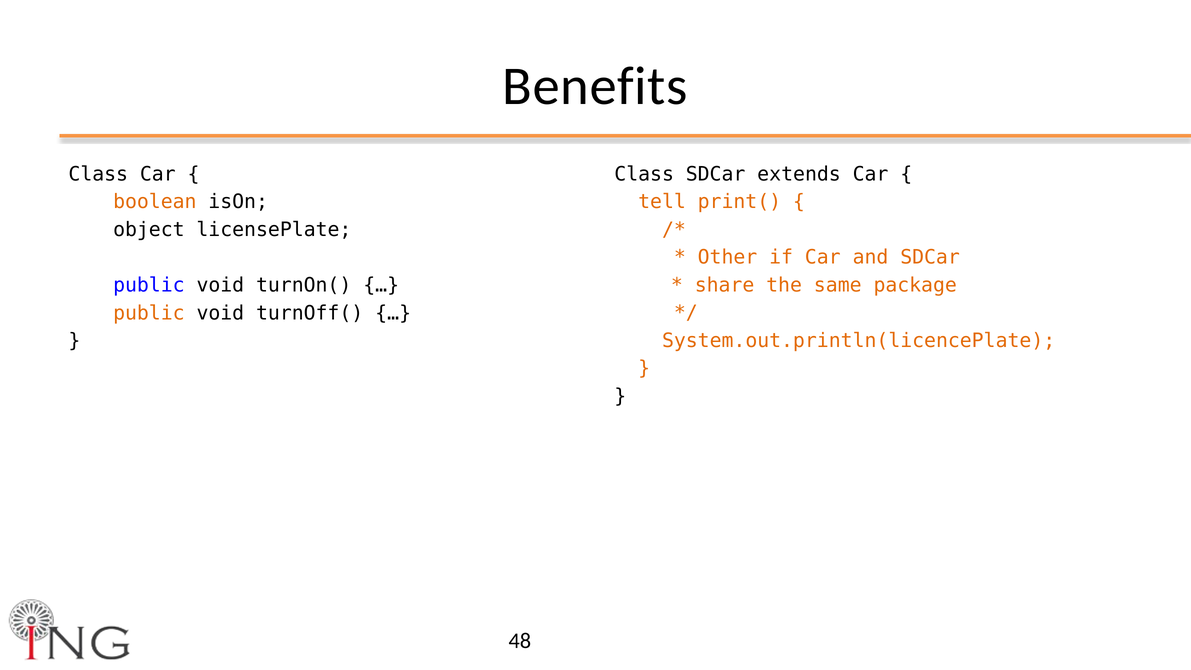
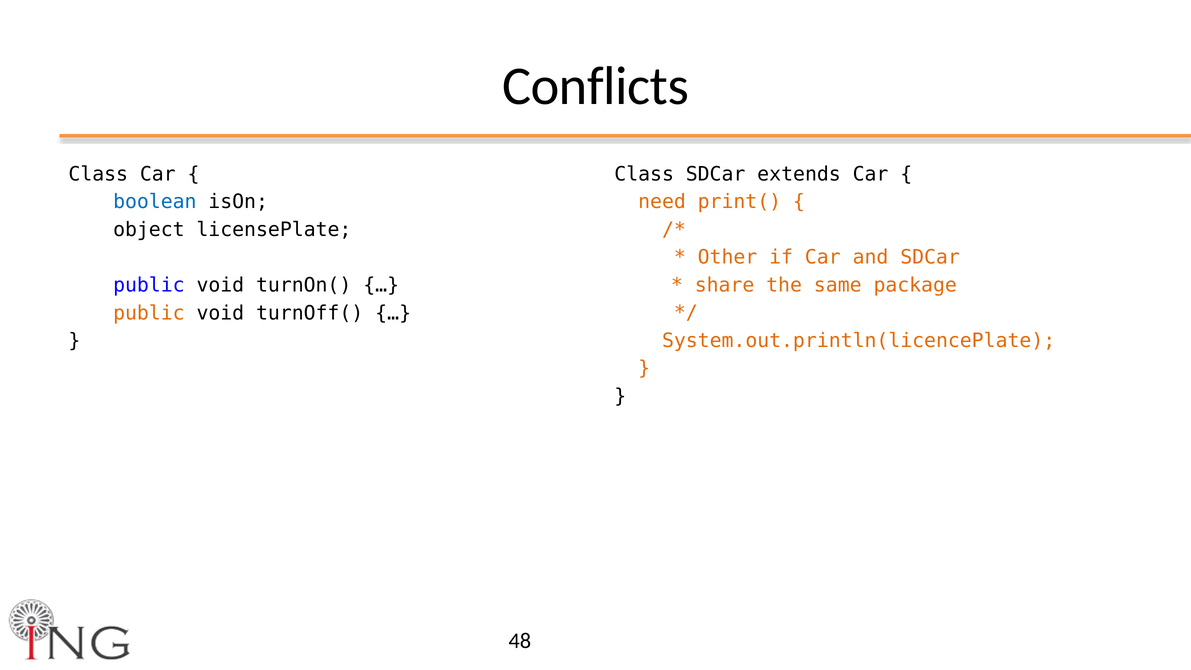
Benefits: Benefits -> Conflicts (596, 86)
tell: tell -> need (662, 202)
boolean colour: orange -> blue (155, 202)
